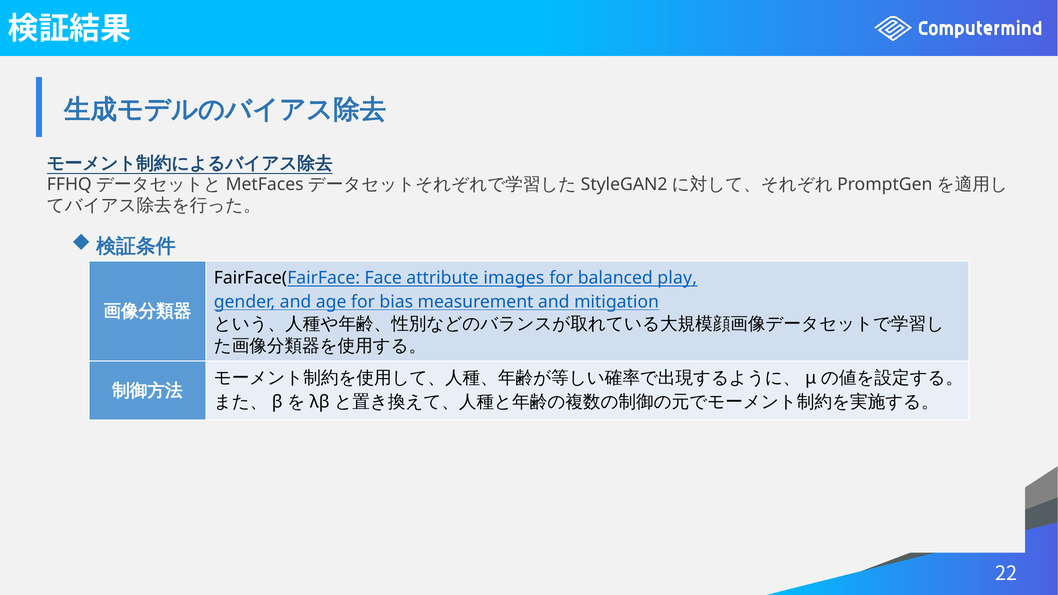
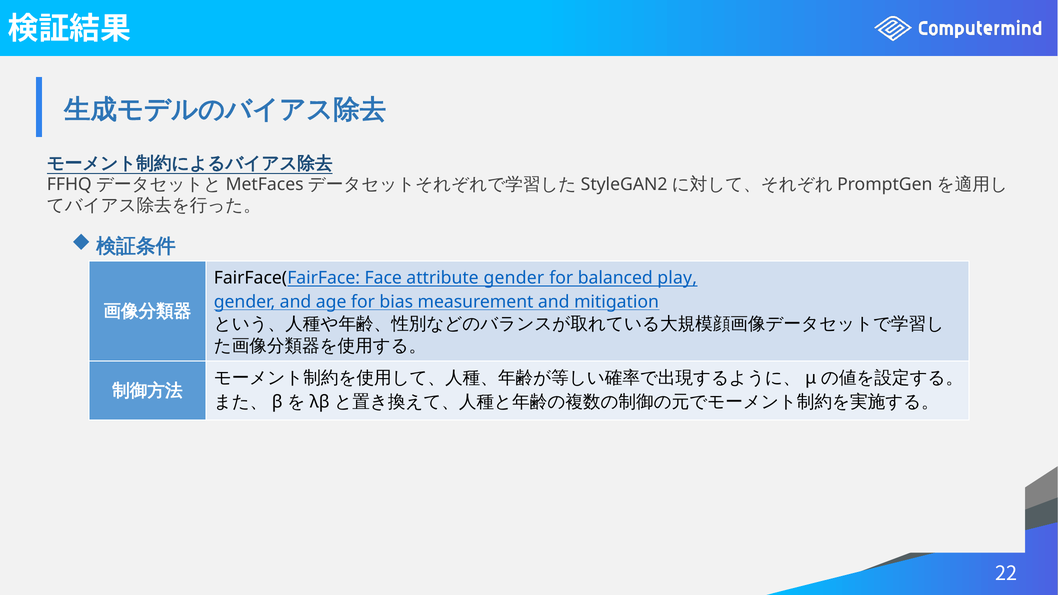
attribute images: images -> gender (514, 278)
